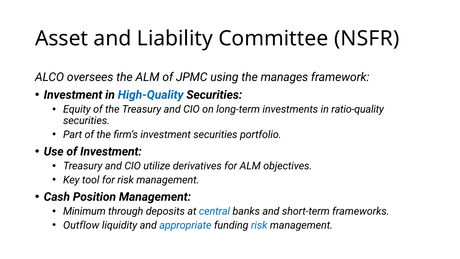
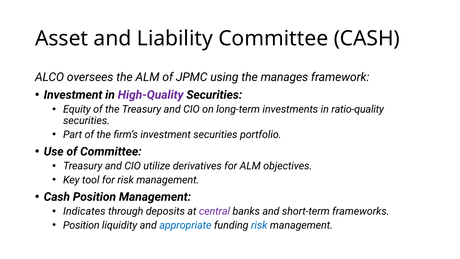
Committee NSFR: NSFR -> CASH (367, 39)
High-Quality colour: blue -> purple (151, 95)
of Investment: Investment -> Committee (111, 151)
Minimum: Minimum -> Indicates (84, 211)
central colour: blue -> purple (214, 211)
Outflow: Outflow -> Position (81, 225)
